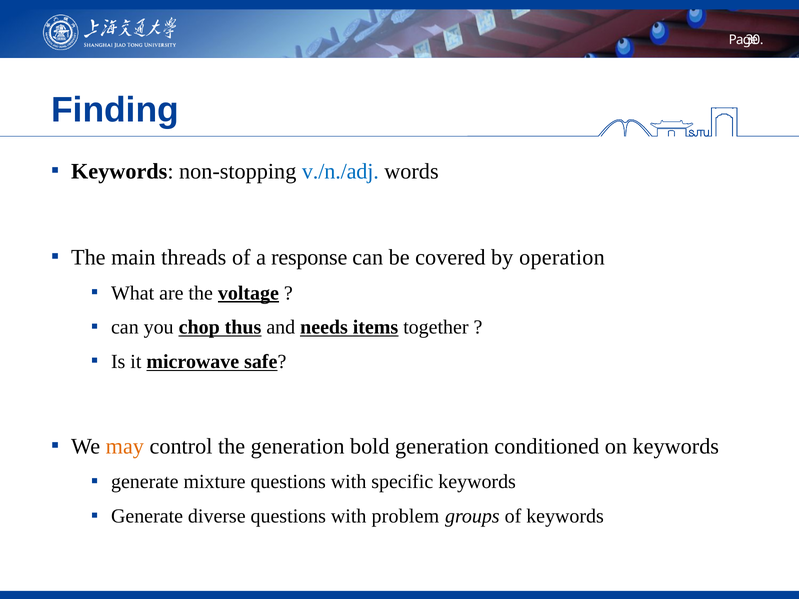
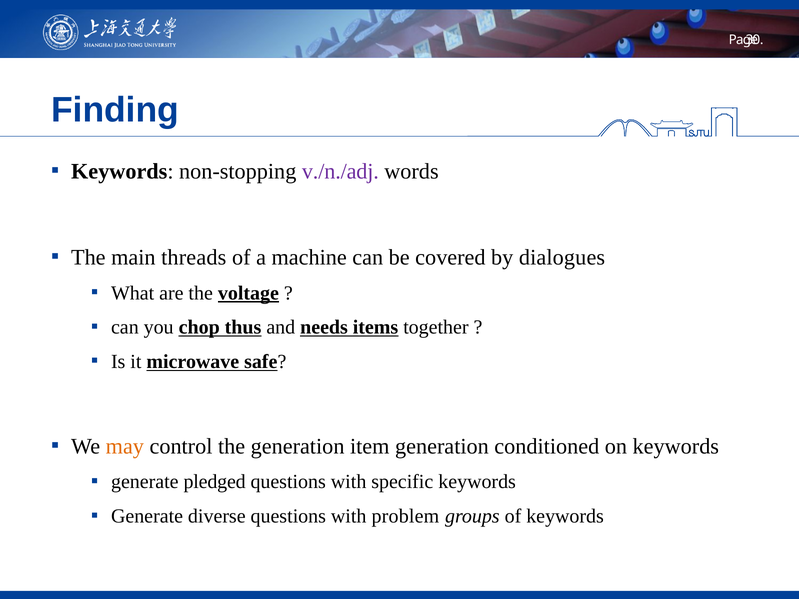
v./n./adj colour: blue -> purple (340, 171)
response: response -> machine (309, 258)
operation: operation -> dialogues (562, 258)
bold: bold -> item (370, 447)
mixture: mixture -> pledged (215, 482)
